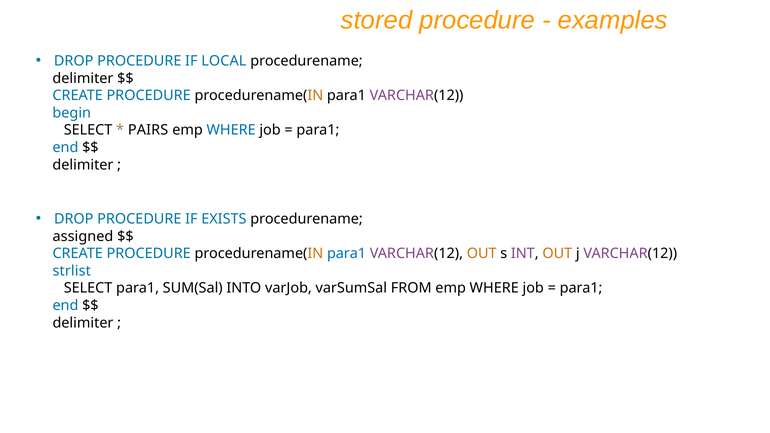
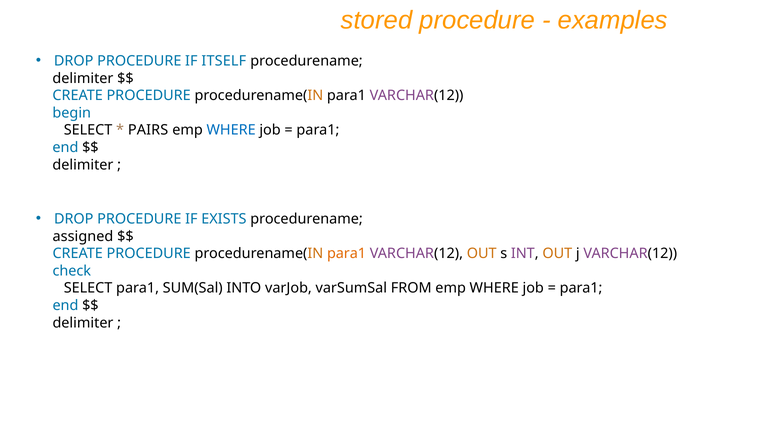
LOCAL: LOCAL -> ITSELF (224, 61)
para1 colour: blue -> orange (347, 254)
strlist: strlist -> check (72, 271)
